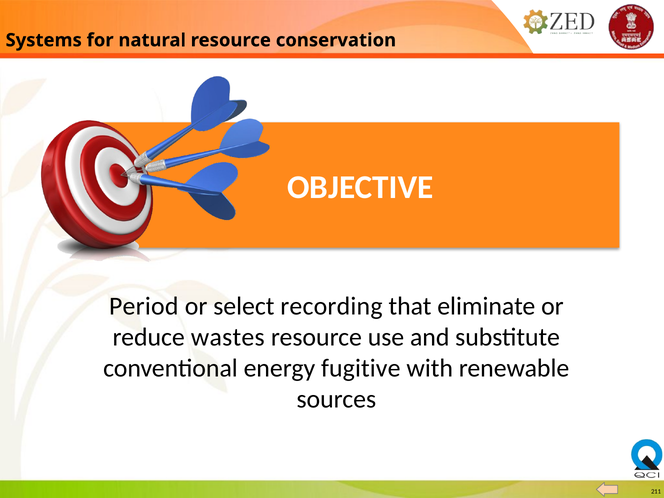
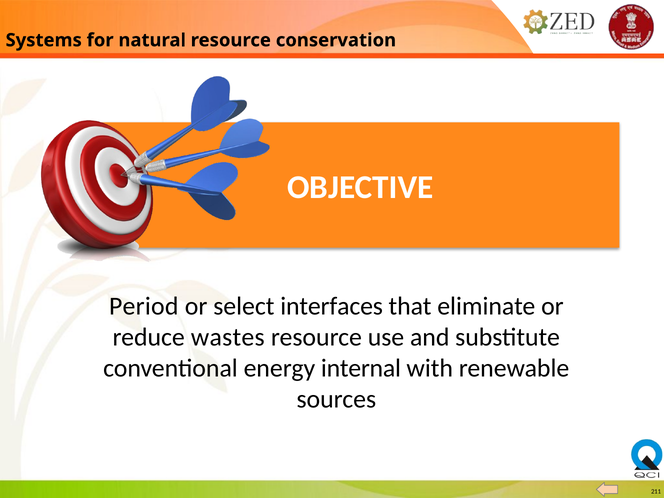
recording: recording -> interfaces (332, 306)
fugitive: fugitive -> internal (361, 368)
